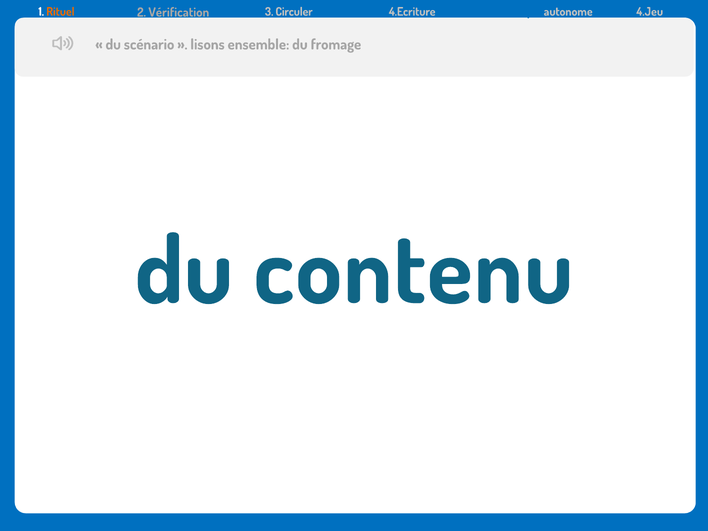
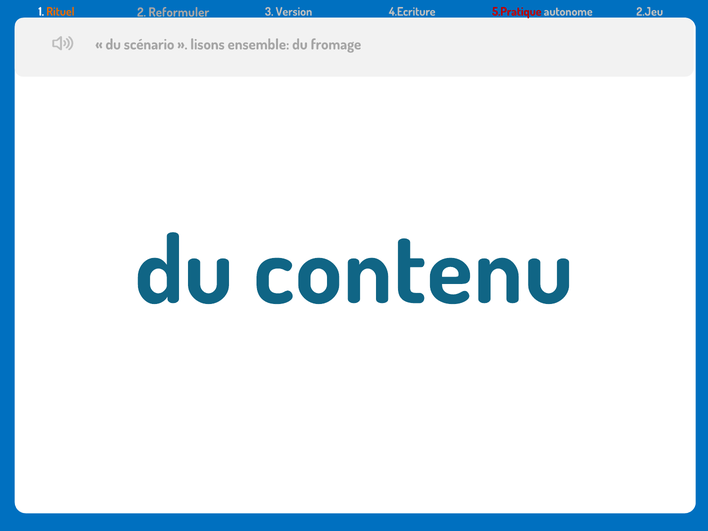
Vérification: Vérification -> Reformuler (179, 12)
Circuler: Circuler -> Version (294, 12)
5.Pratique colour: blue -> red (517, 12)
4.Jeu: 4.Jeu -> 2.Jeu (650, 12)
